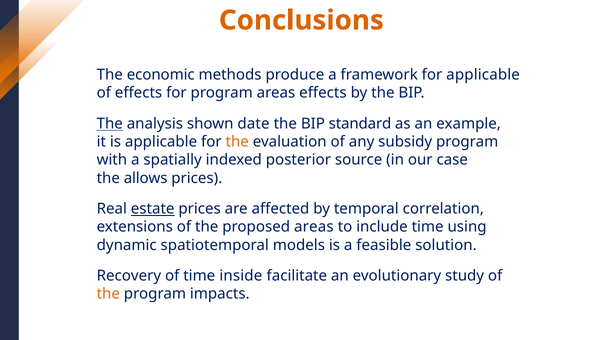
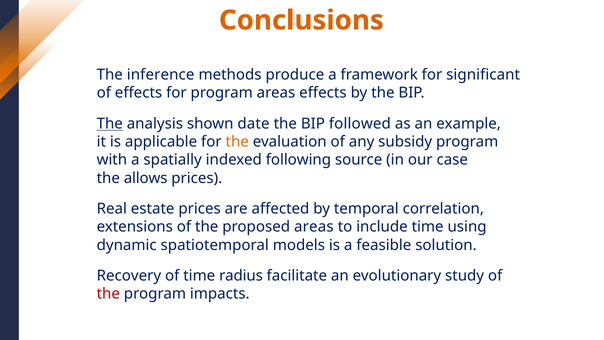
economic: economic -> inference (161, 75)
for applicable: applicable -> significant (483, 75)
standard: standard -> followed (360, 124)
posterior: posterior -> following (298, 160)
estate underline: present -> none (153, 209)
inside: inside -> radius (241, 276)
the colour: orange -> red (108, 294)
